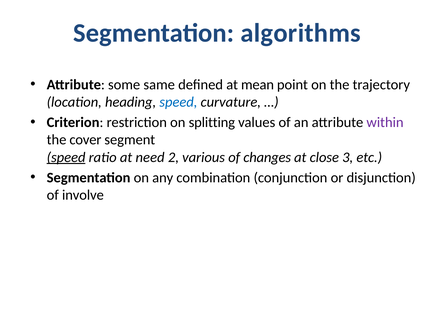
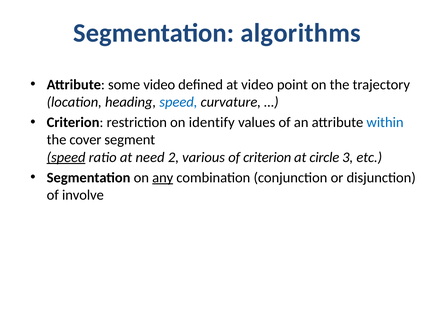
some same: same -> video (159, 84)
at mean: mean -> video (257, 84)
splitting: splitting -> identify (212, 122)
within colour: purple -> blue (385, 122)
of changes: changes -> criterion (267, 157)
close: close -> circle (324, 157)
any underline: none -> present (163, 177)
